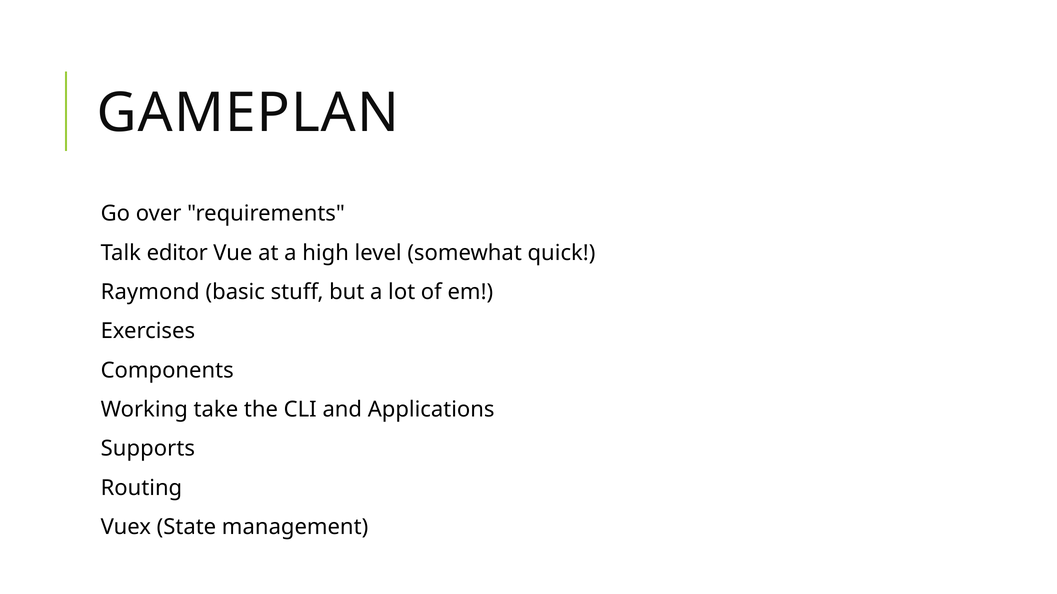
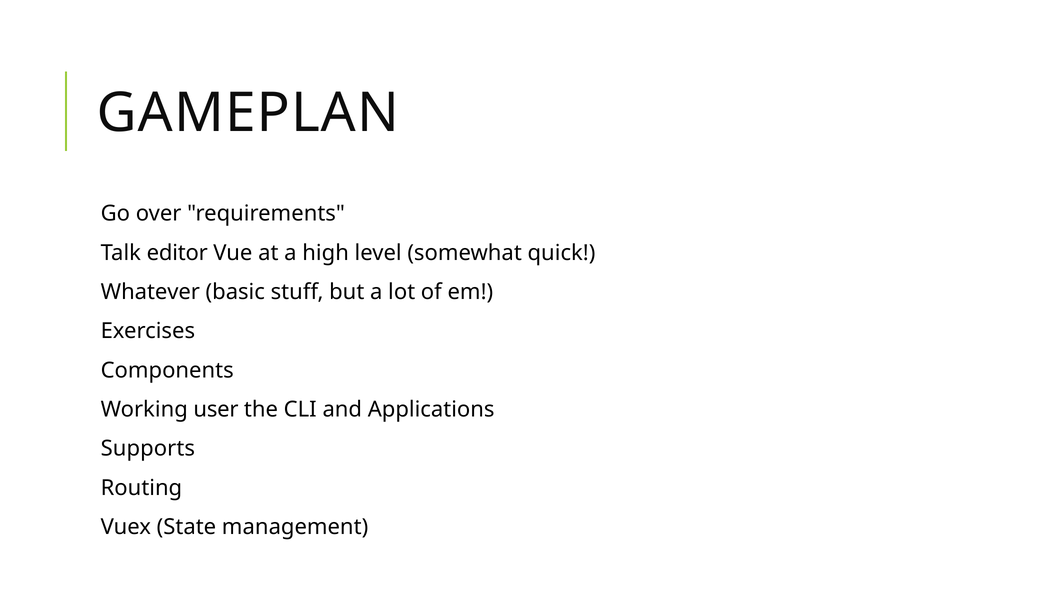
Raymond: Raymond -> Whatever (150, 292)
take: take -> user (216, 410)
